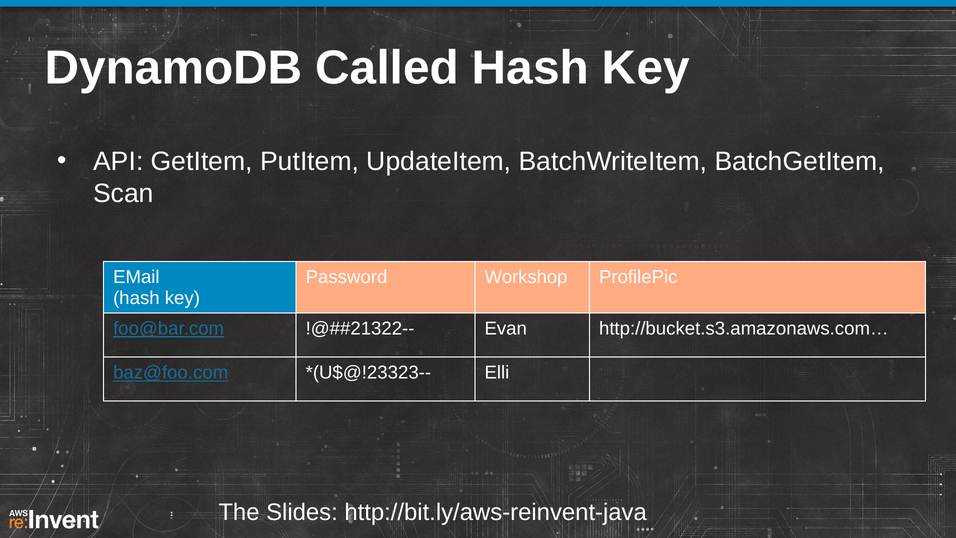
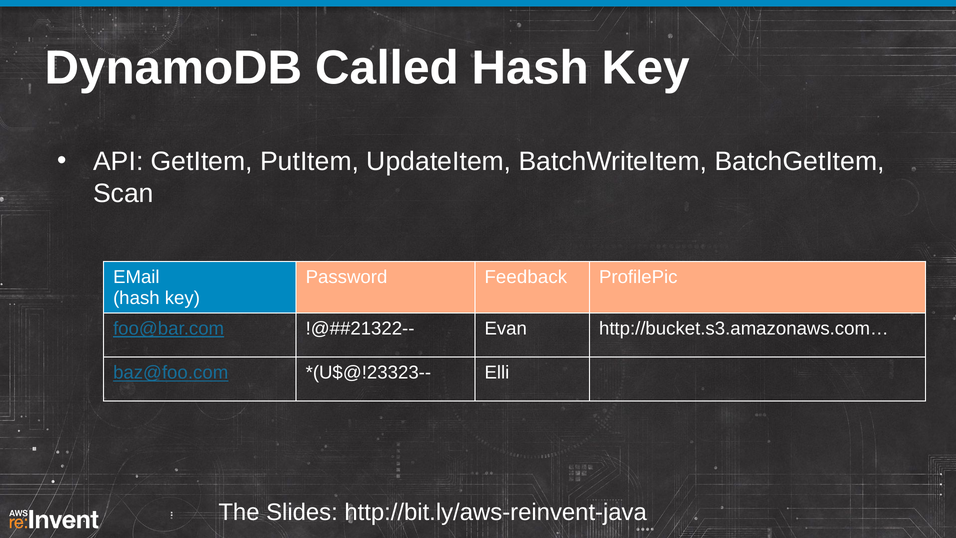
Workshop: Workshop -> Feedback (526, 277)
